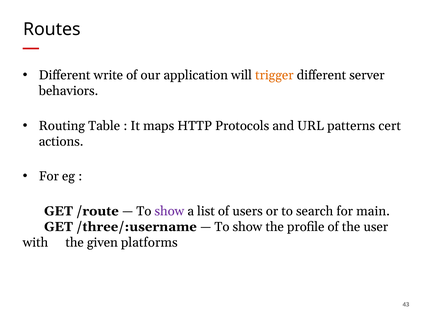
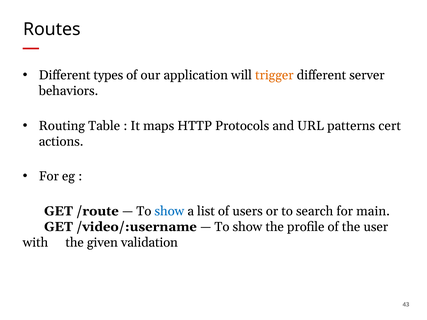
write: write -> types (108, 75)
show colour: purple -> blue (169, 211)
/three/:username: /three/:username -> /video/:username (137, 227)
platforms: platforms -> validation (149, 243)
